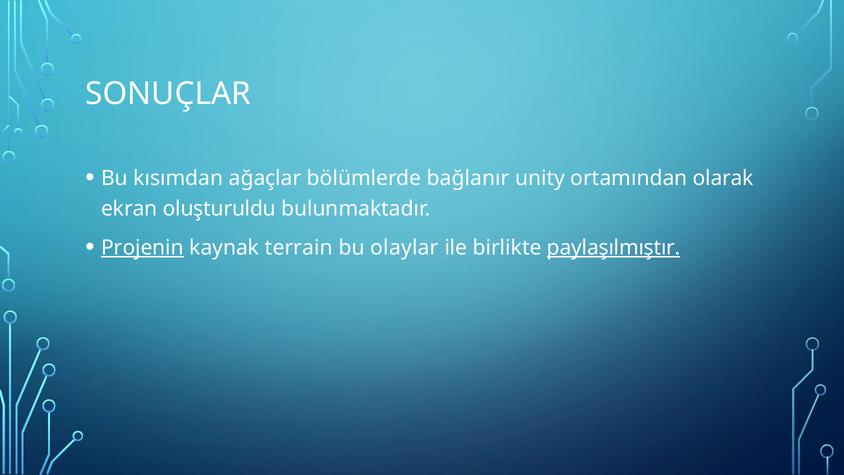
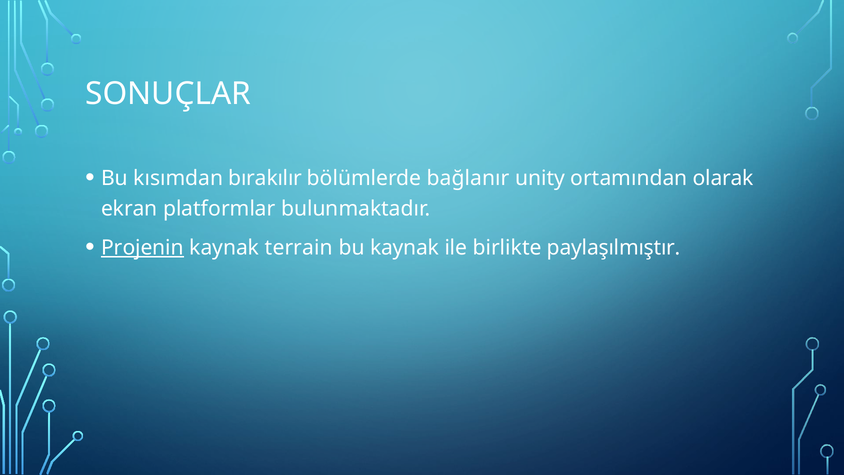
ağaçlar: ağaçlar -> bırakılır (265, 178)
oluşturuldu: oluşturuldu -> platformlar (219, 208)
bu olaylar: olaylar -> kaynak (405, 248)
paylaşılmıştır underline: present -> none (614, 248)
